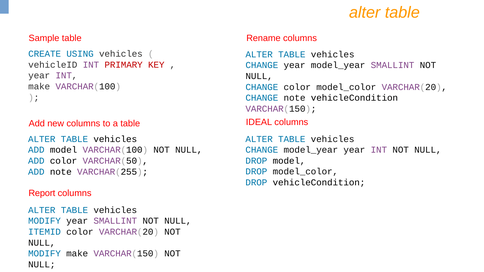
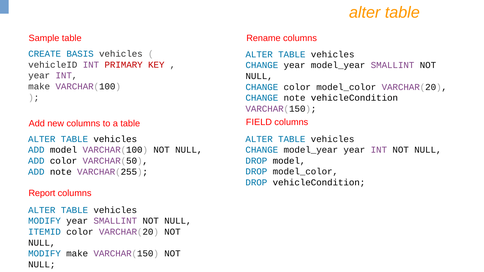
USING: USING -> BASIS (80, 54)
IDEAL: IDEAL -> FIELD (259, 122)
